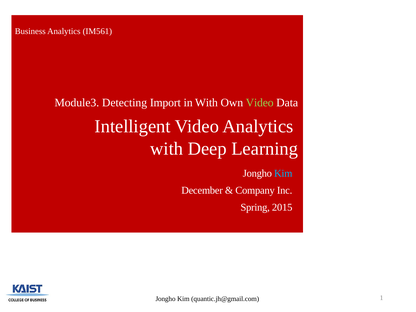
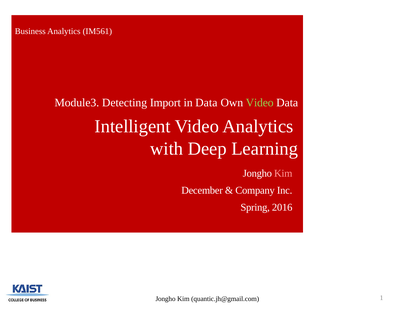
in With: With -> Data (206, 103)
Kim colour: light blue -> pink (283, 173)
2015: 2015 -> 2016 (282, 207)
